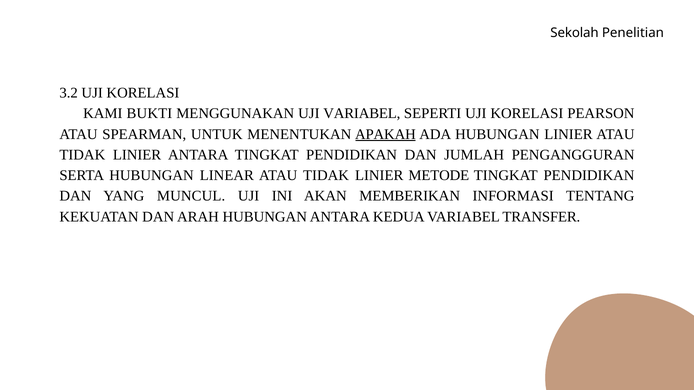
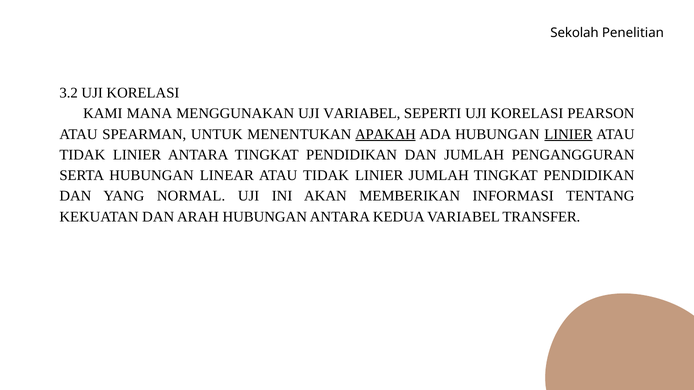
BUKTI: BUKTI -> MANA (149, 114)
LINIER underline: none -> present (568, 134)
LINIER METODE: METODE -> JUMLAH (439, 176)
MUNCUL: MUNCUL -> NORMAL (191, 196)
